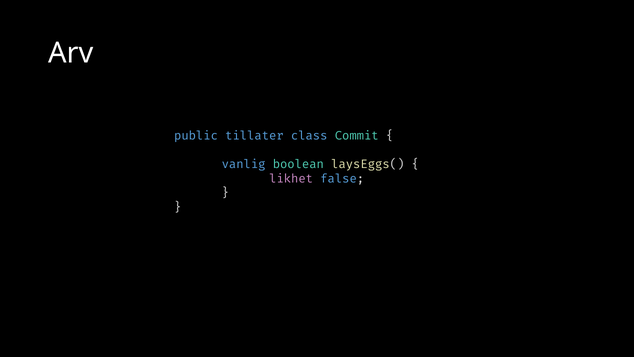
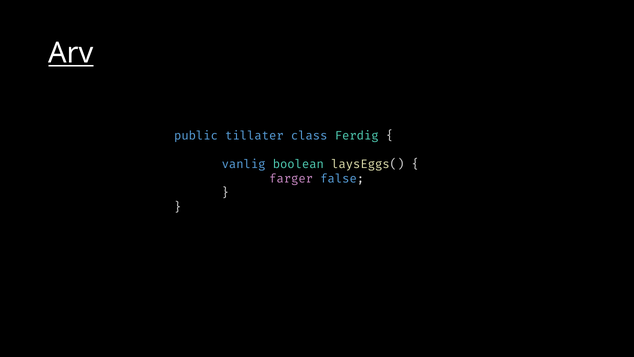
Arv underline: none -> present (71, 53)
Commit: Commit -> Ferdig (357, 136)
likhet: likhet -> farger (291, 179)
